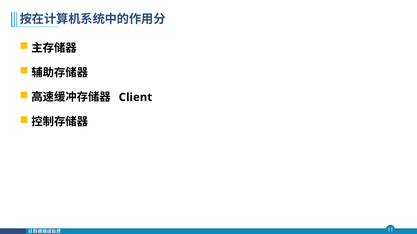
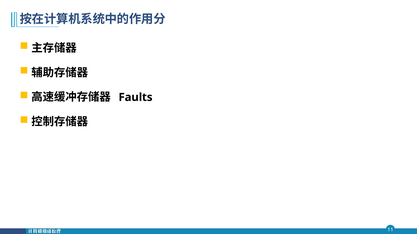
Client: Client -> Faults (136, 97)
